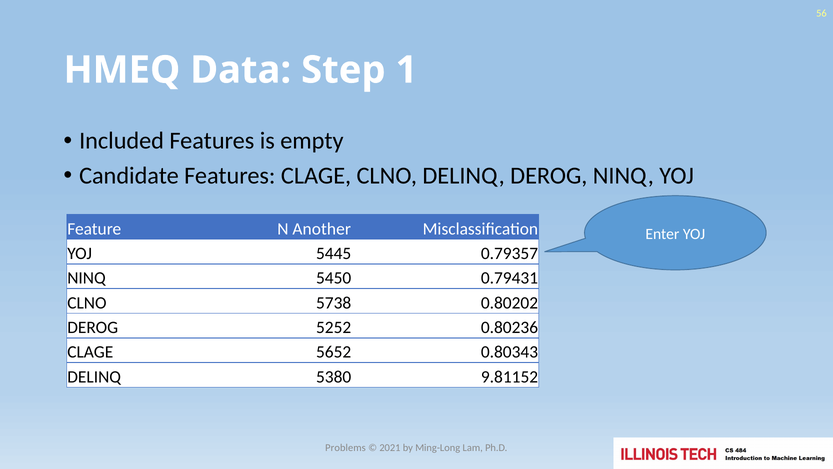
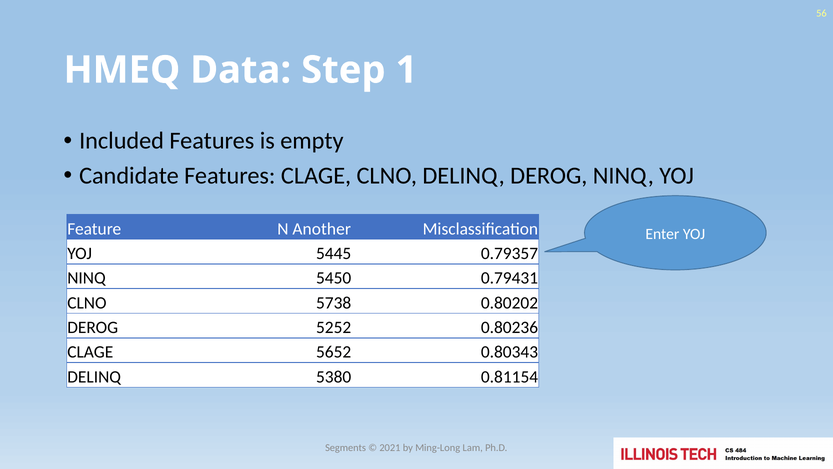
9.81152: 9.81152 -> 0.81154 (509, 376)
Problems: Problems -> Segments (346, 447)
